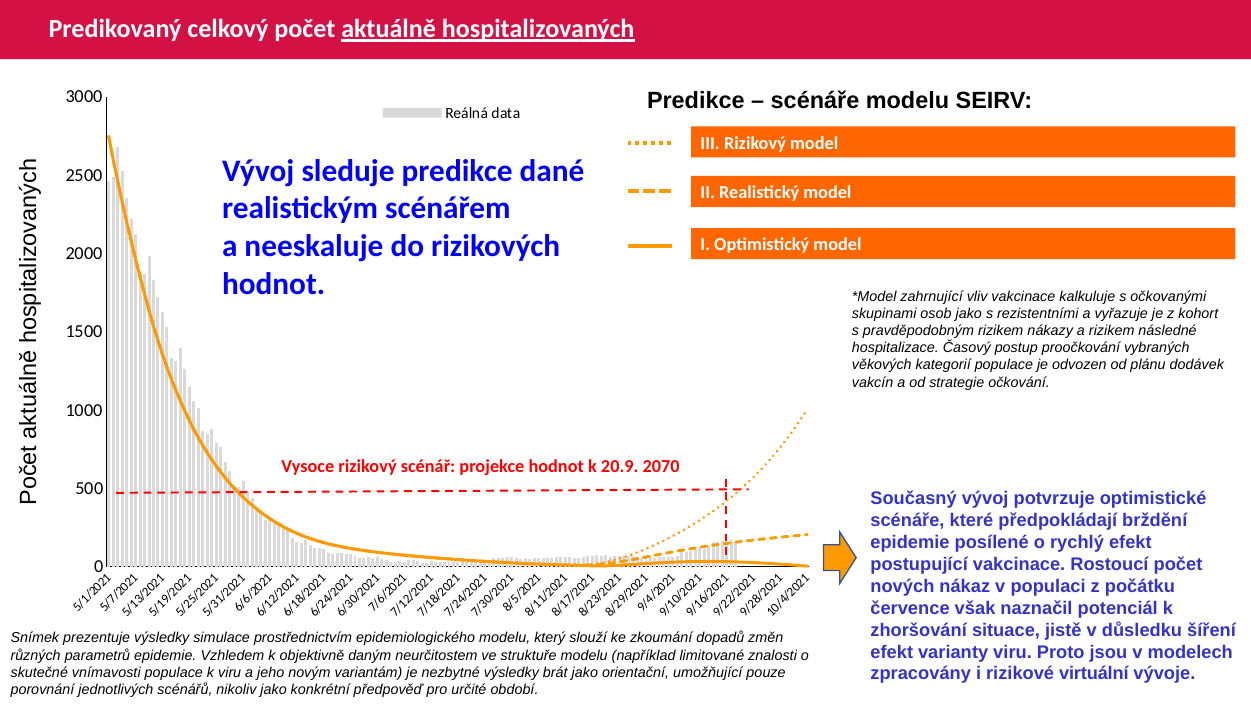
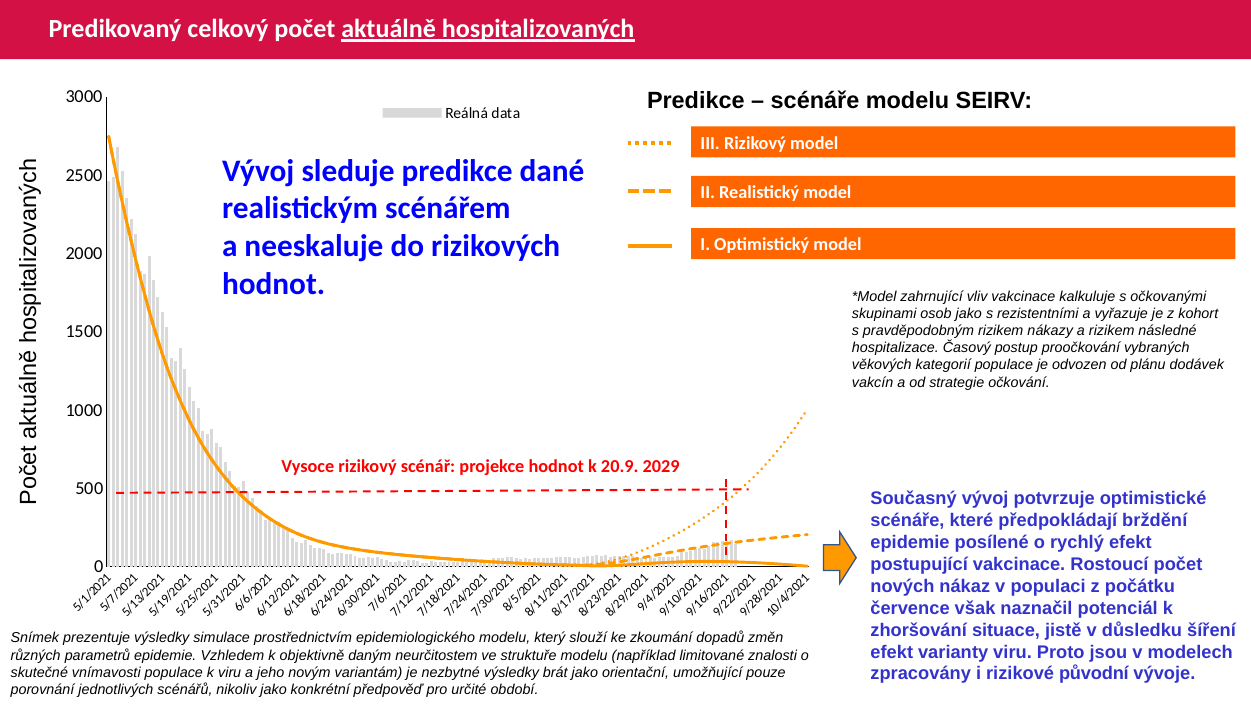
2070: 2070 -> 2029 (661, 466)
virtuální: virtuální -> původní (1094, 674)
